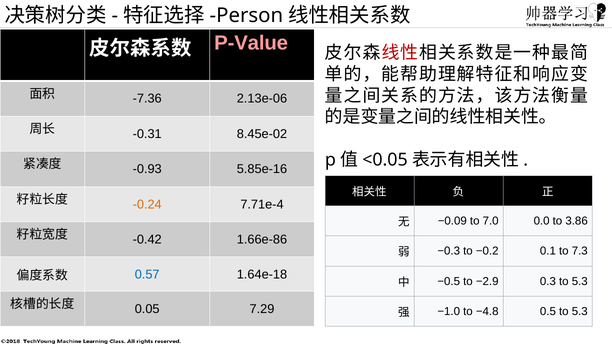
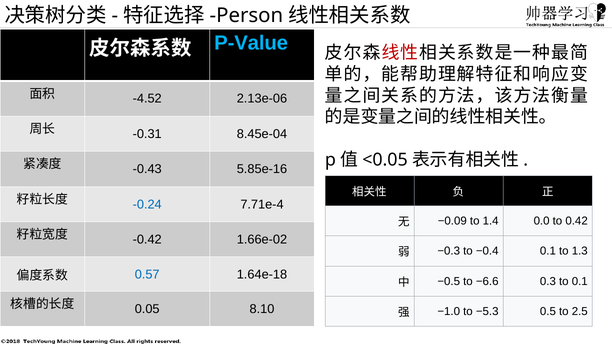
P-Value colour: pink -> light blue (251, 43)
-7.36: -7.36 -> -4.52 (147, 99)
8.45e-02: 8.45e-02 -> 8.45e-04 (262, 134)
-0.93: -0.93 -> -0.43 (147, 169)
-0.24 colour: orange -> blue (147, 205)
7.0: 7.0 -> 1.4 (491, 221)
3.86: 3.86 -> 0.42 (577, 221)
1.66e-86: 1.66e-86 -> 1.66e-02 (262, 240)
−0.2: −0.2 -> −0.4 (487, 251)
7.3: 7.3 -> 1.3 (580, 251)
−2.9: −2.9 -> −6.6 (487, 282)
0.3 to 5.3: 5.3 -> 0.1 (580, 282)
7.29: 7.29 -> 8.10 (262, 309)
−4.8: −4.8 -> −5.3 (487, 312)
0.5 to 5.3: 5.3 -> 2.5 (580, 312)
